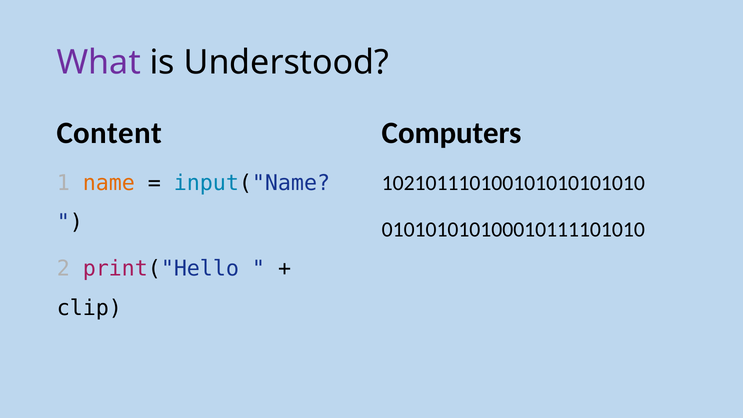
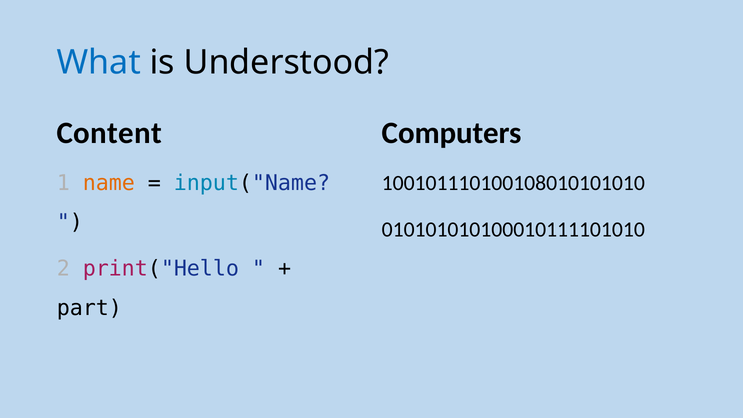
What colour: purple -> blue (99, 62)
102101110100101010101010: 102101110100101010101010 -> 100101110100108010101010 (513, 183)
clip: clip -> part (89, 308)
